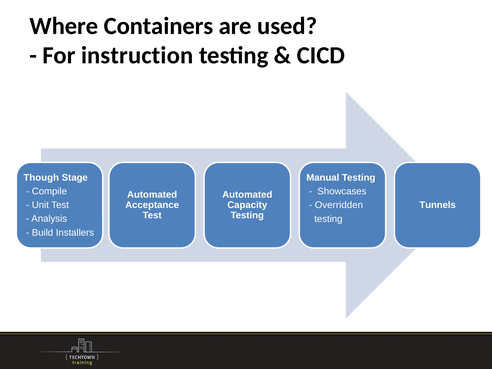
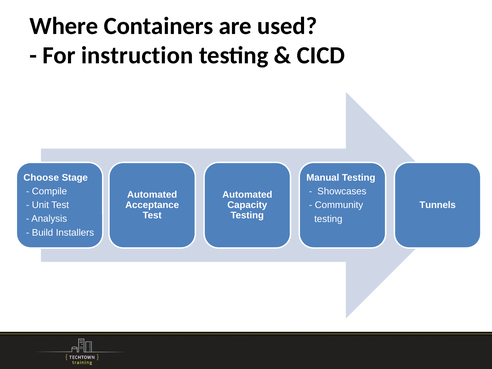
Though: Though -> Choose (41, 178)
Overridden: Overridden -> Community (339, 205)
